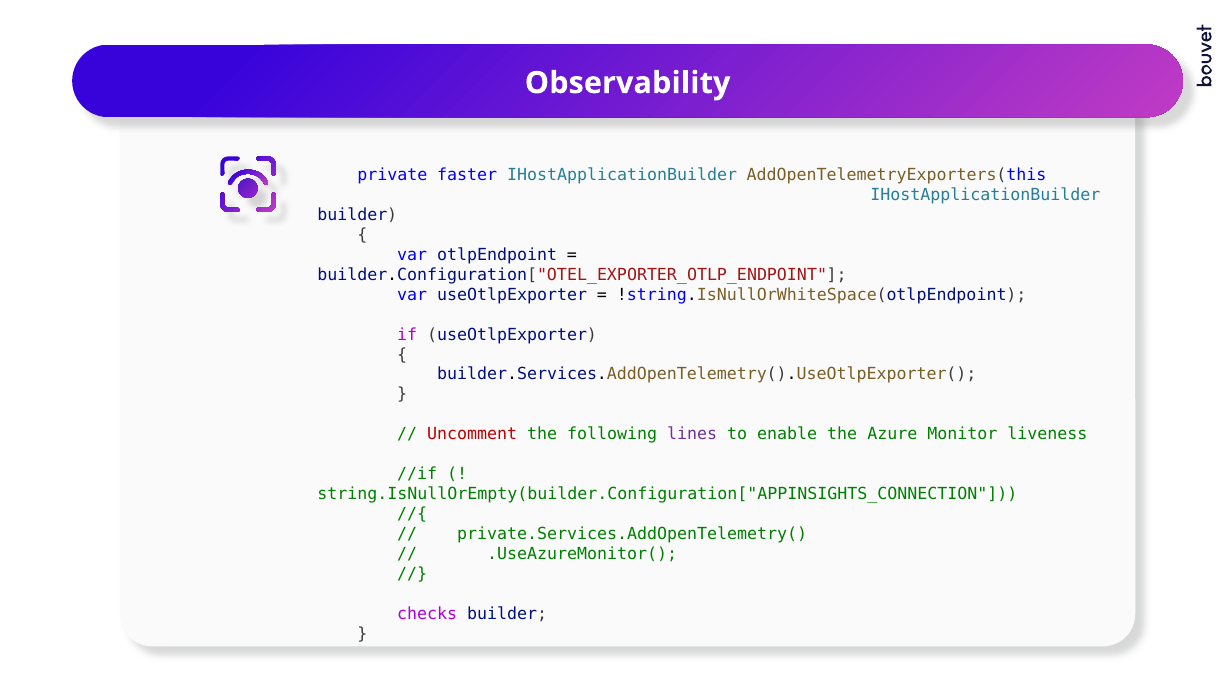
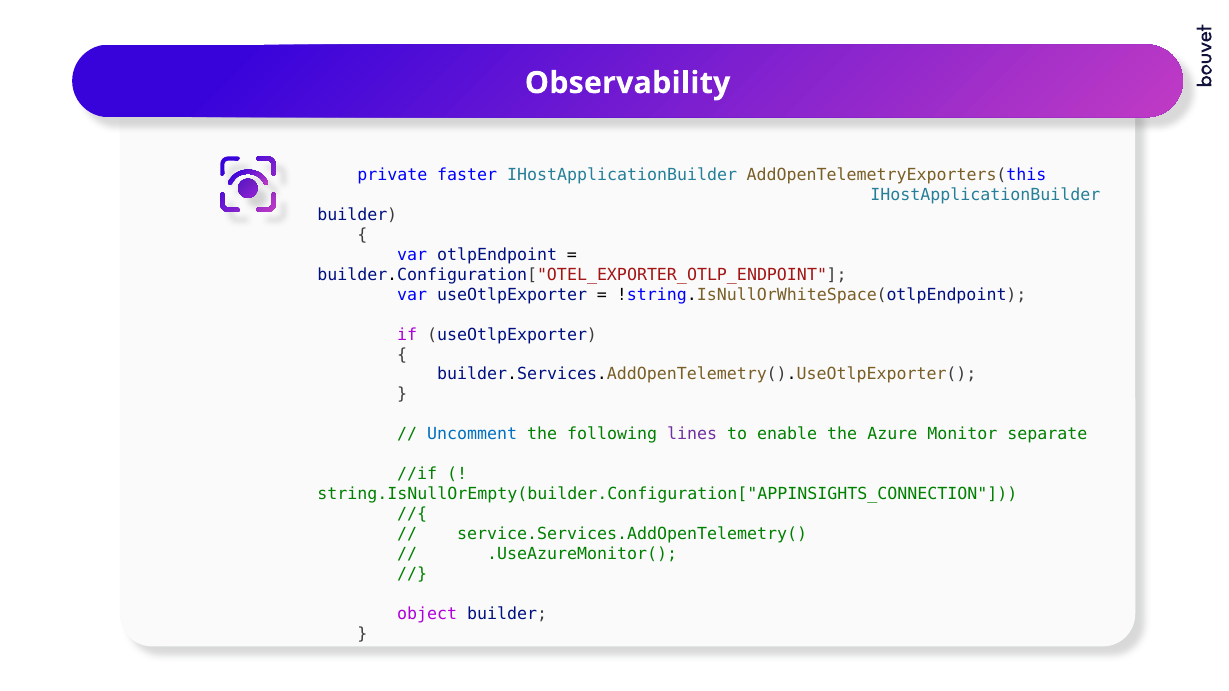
Uncomment colour: red -> blue (472, 435)
liveness: liveness -> separate (1047, 435)
private.Services.AddOpenTelemetry(: private.Services.AddOpenTelemetry( -> service.Services.AddOpenTelemetry( (632, 535)
checks: checks -> object (427, 615)
